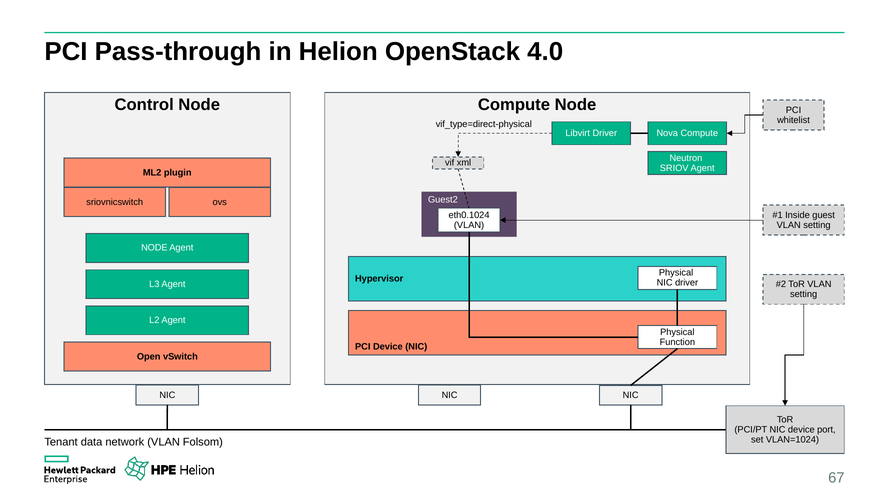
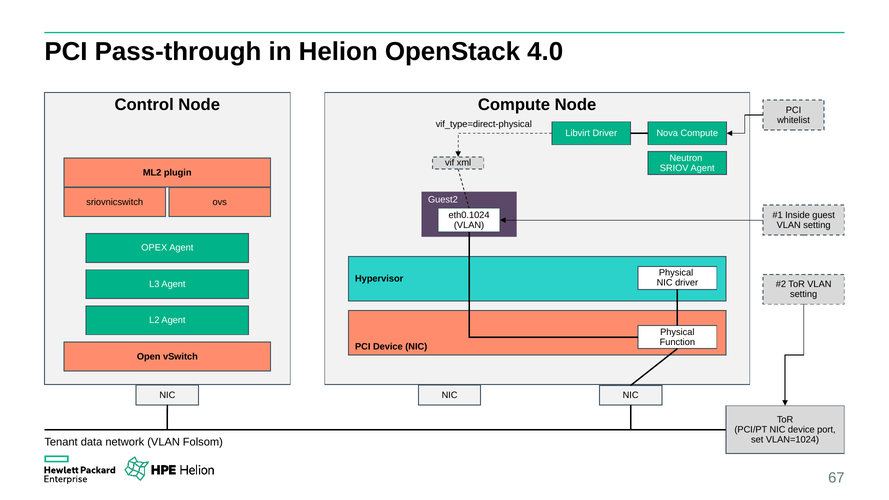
NODE: NODE -> OPEX (154, 248)
